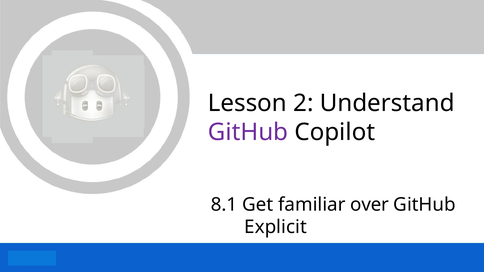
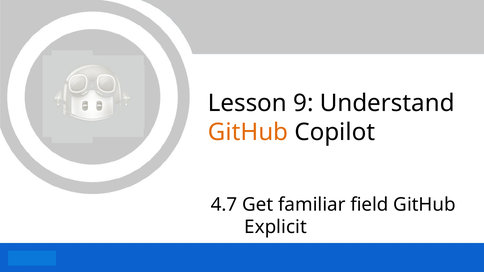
2: 2 -> 9 (303, 103)
GitHub colour: purple -> orange (248, 132)
8.1: 8.1 -> 4.7 (224, 205)
over: over -> field (369, 205)
